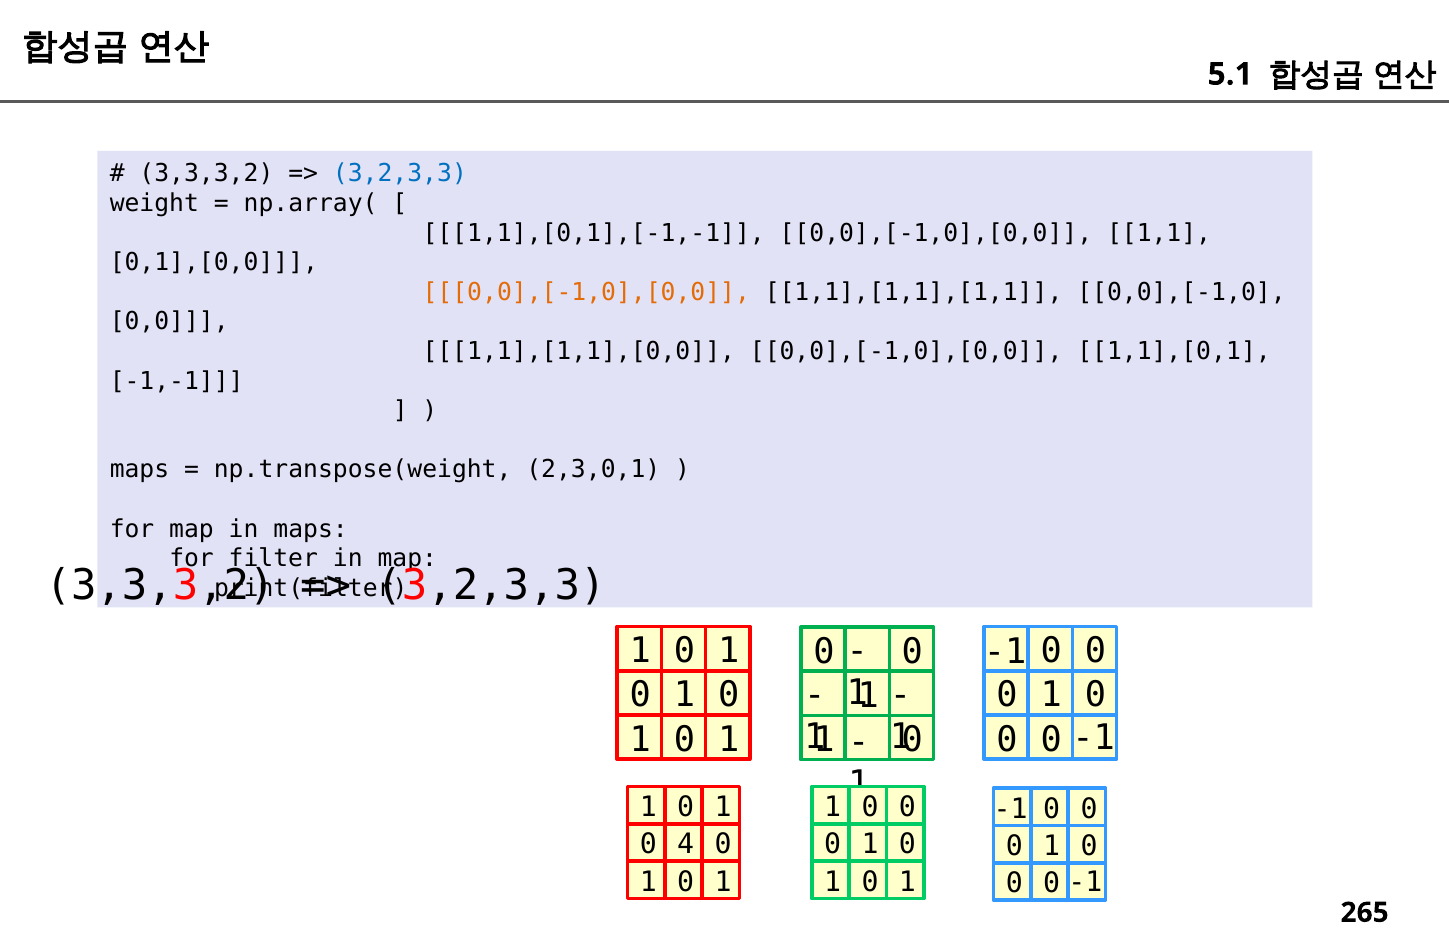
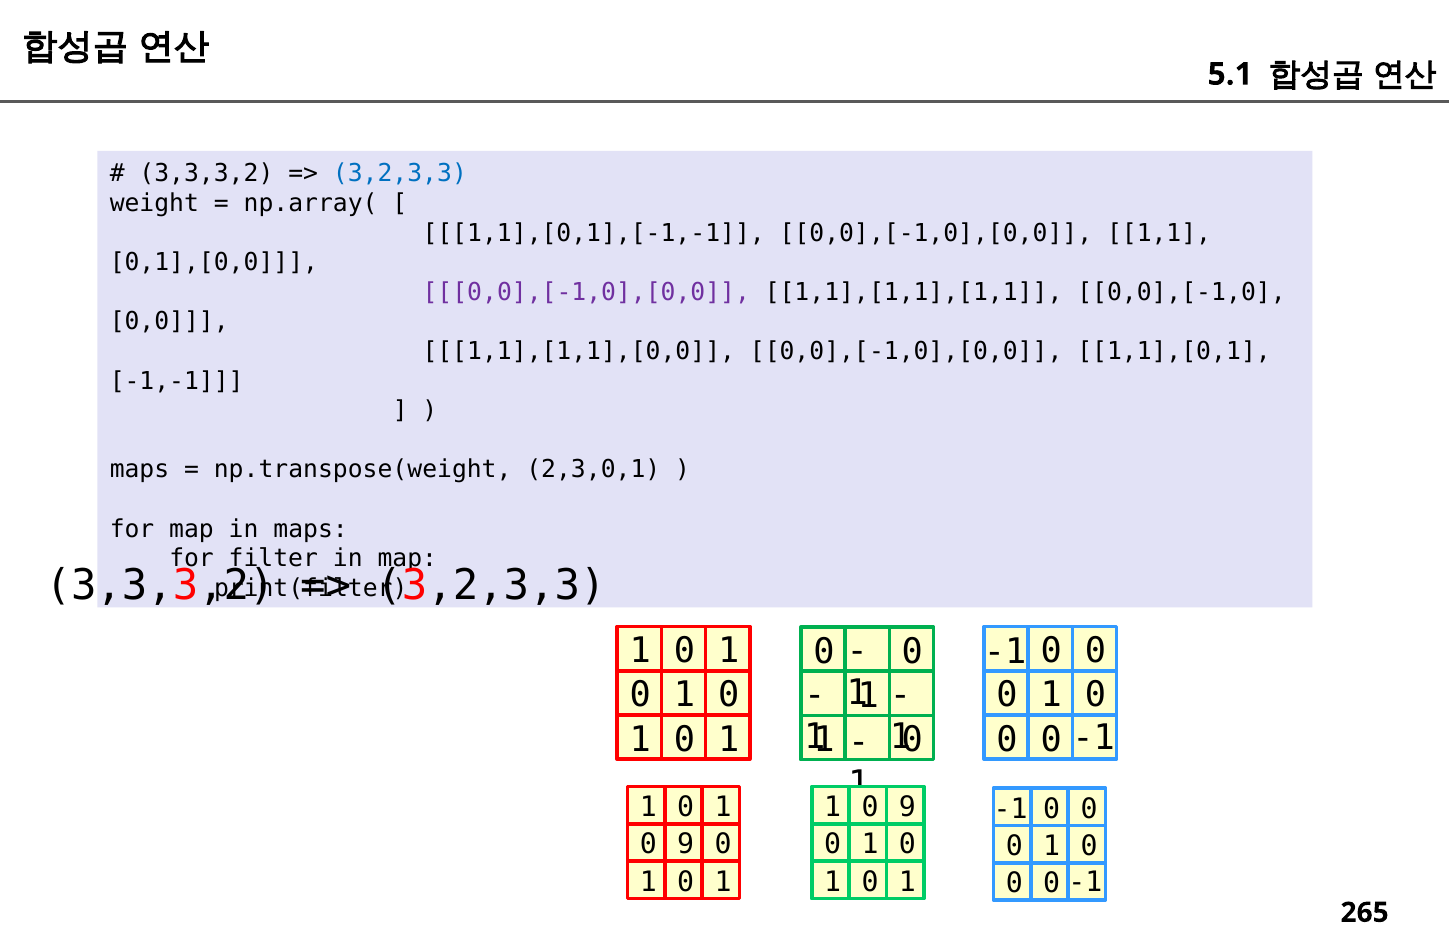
0,0],[-1,0],[0,0 colour: orange -> purple (586, 292)
0: 0 -> 9 (907, 808)
4: 4 -> 9 (686, 845)
